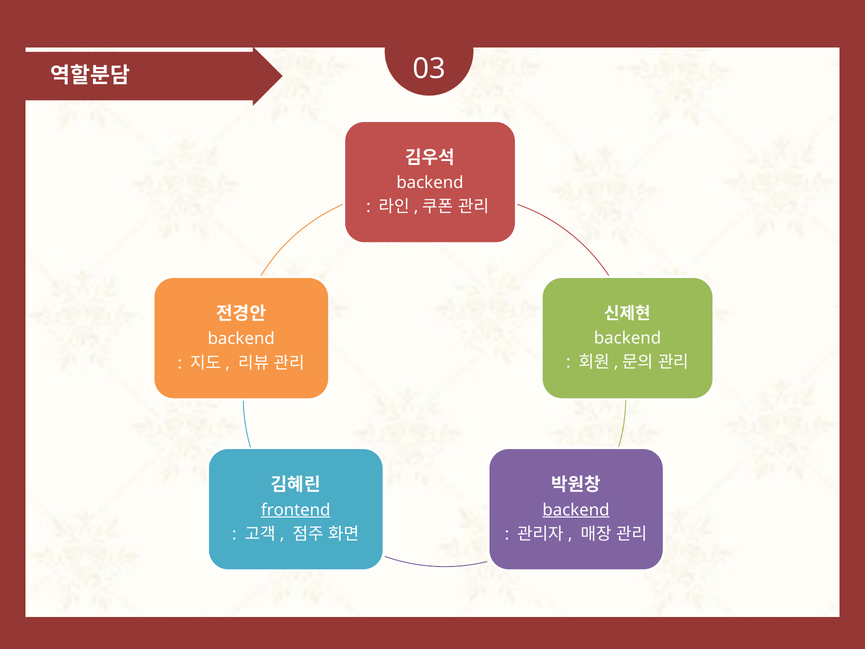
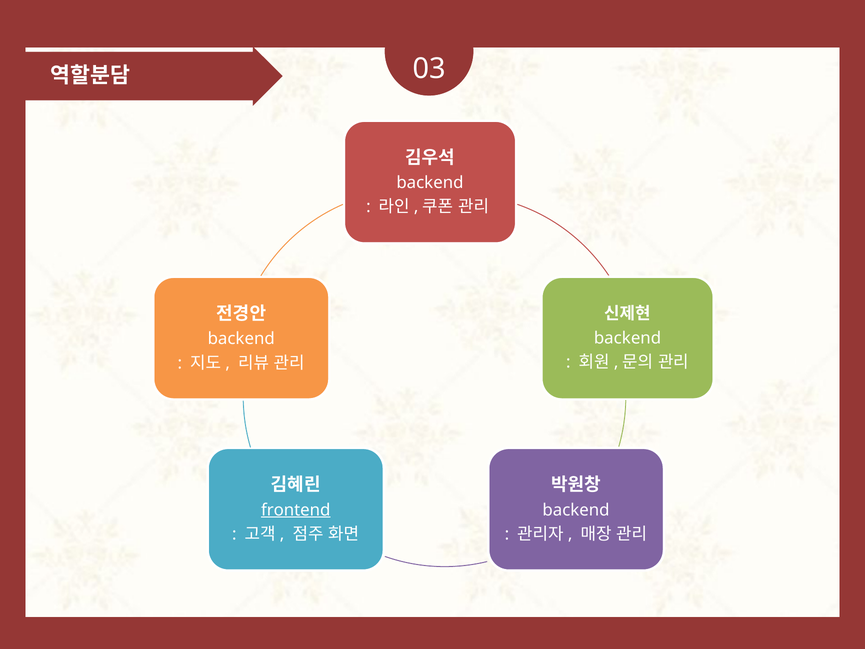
backend underline: present -> none (576, 510)
